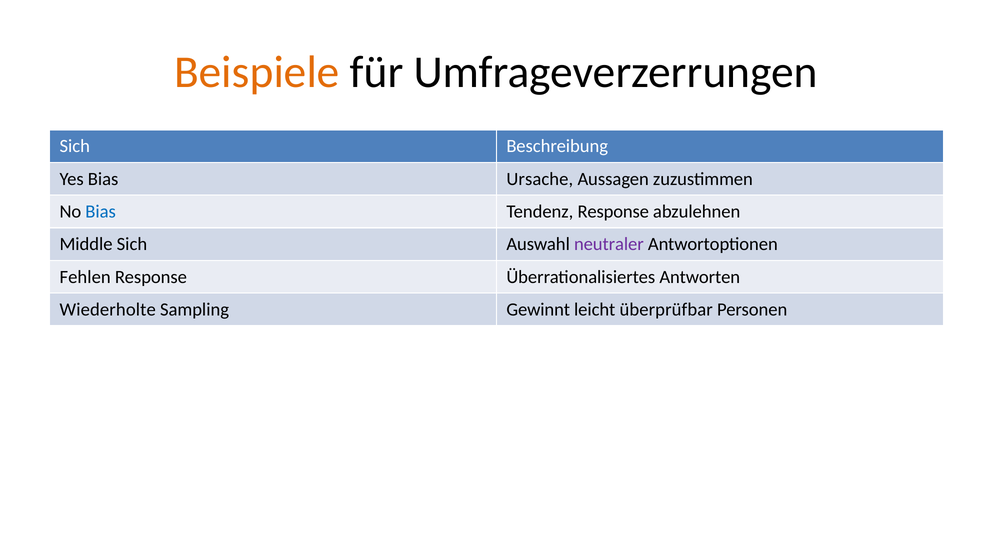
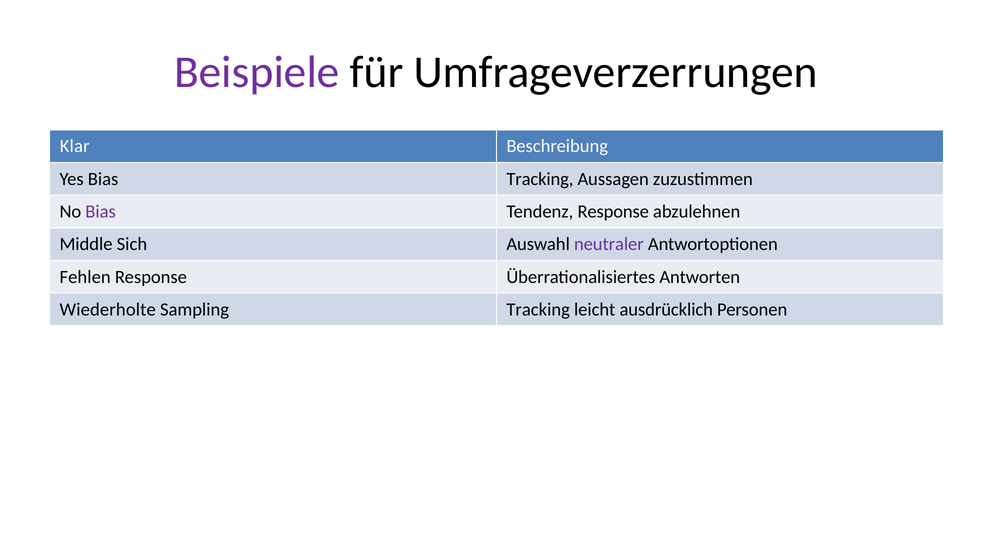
Beispiele colour: orange -> purple (257, 72)
Sich: Sich -> Klar (75, 146)
Bias Ursache: Ursache -> Tracking (540, 179)
Bias colour: blue -> purple (101, 211)
Sampling Gewinnt: Gewinnt -> Tracking (538, 309)
überprüfbar: überprüfbar -> ausdrücklich (666, 309)
